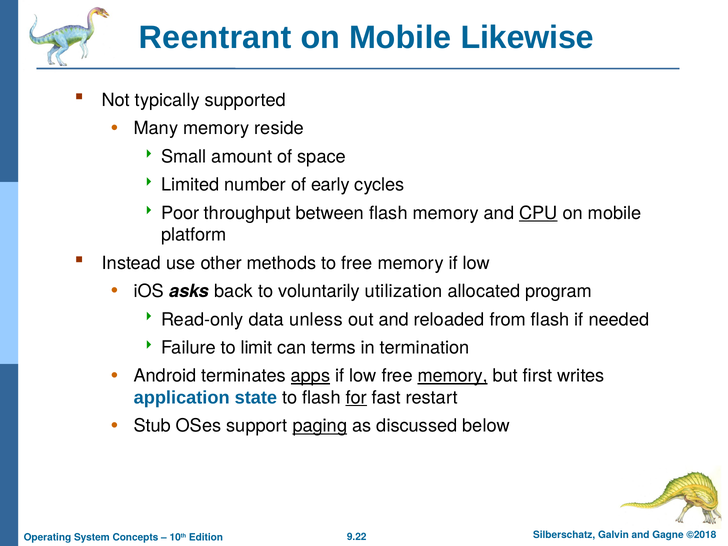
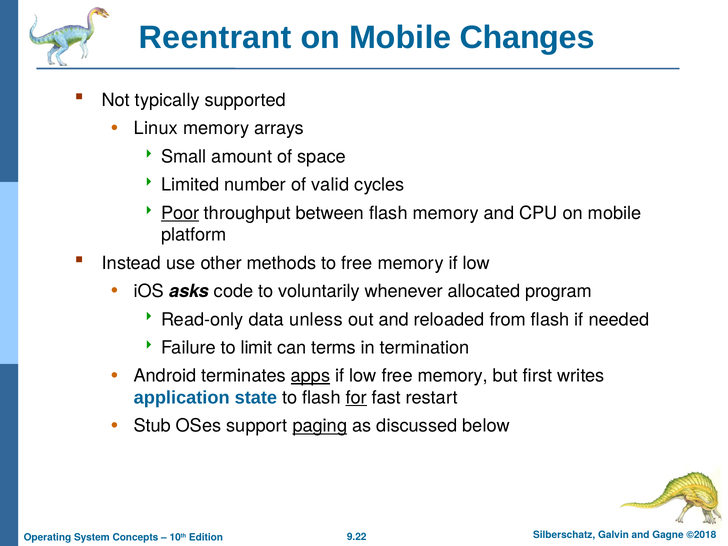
Likewise: Likewise -> Changes (527, 37)
Many: Many -> Linux (156, 128)
reside: reside -> arrays (279, 128)
early: early -> valid (330, 185)
Poor underline: none -> present (180, 213)
CPU underline: present -> none (538, 213)
back: back -> code (234, 291)
utilization: utilization -> whenever (404, 291)
memory underline: present -> none (453, 376)
